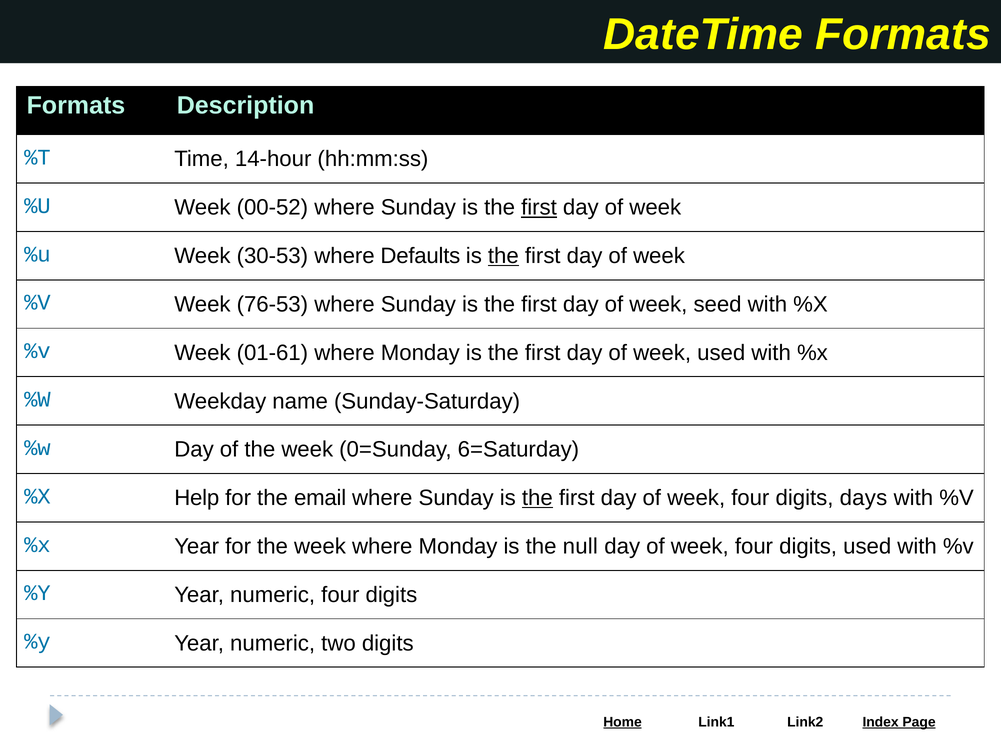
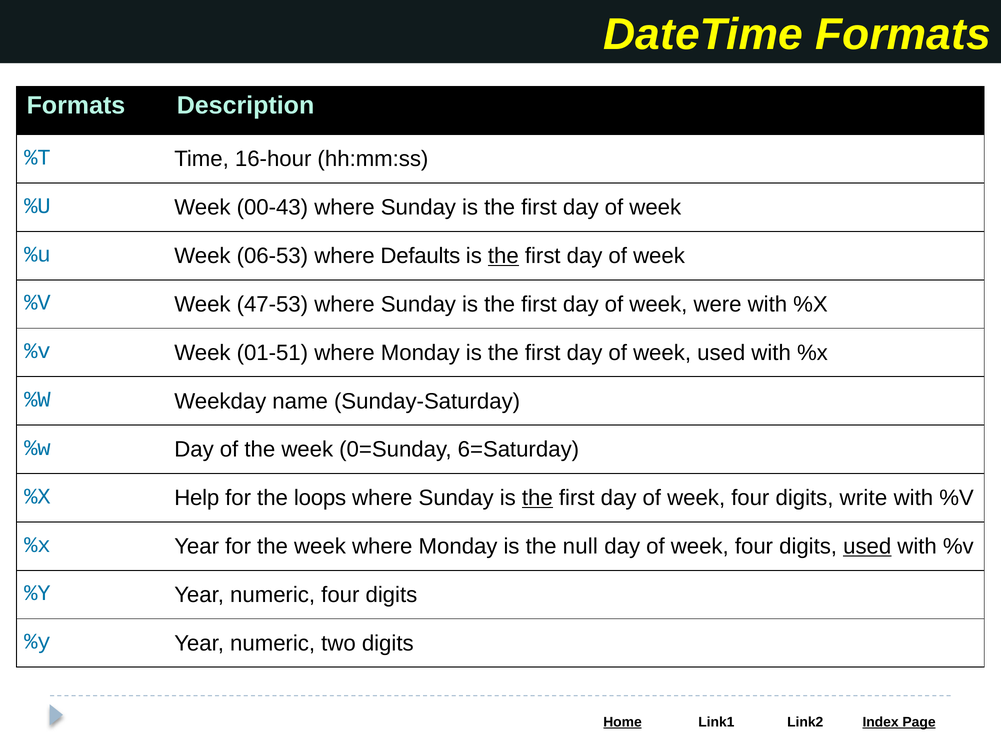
14-hour: 14-hour -> 16-hour (273, 159)
00-52: 00-52 -> 00-43 (272, 207)
first underline: present -> none (539, 207)
30-53: 30-53 -> 06-53 (272, 256)
76-53: 76-53 -> 47-53 (272, 304)
seed: seed -> were (718, 304)
01-61: 01-61 -> 01-51 (272, 353)
email: email -> loops (320, 498)
days: days -> write (863, 498)
used underline: none -> present (867, 546)
